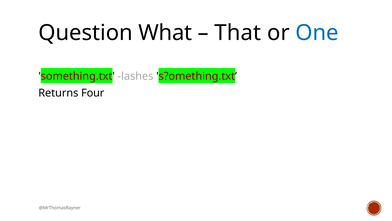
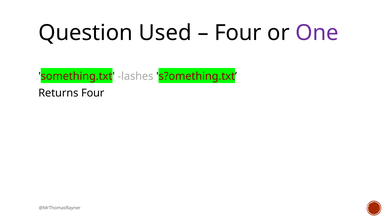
What: What -> Used (165, 33)
That: That -> Four (238, 33)
One colour: blue -> purple (317, 33)
